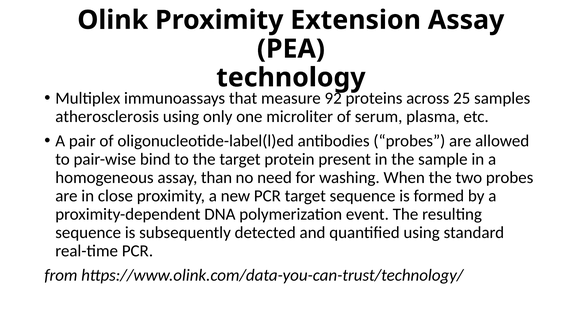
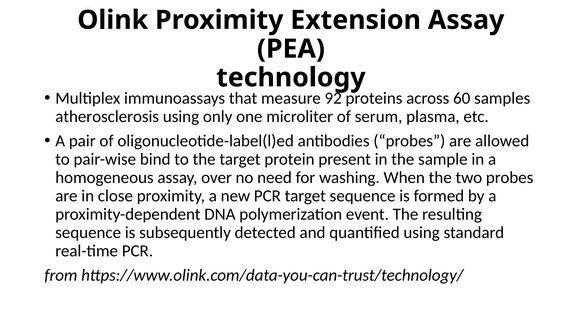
25: 25 -> 60 (462, 98)
than: than -> over (217, 178)
